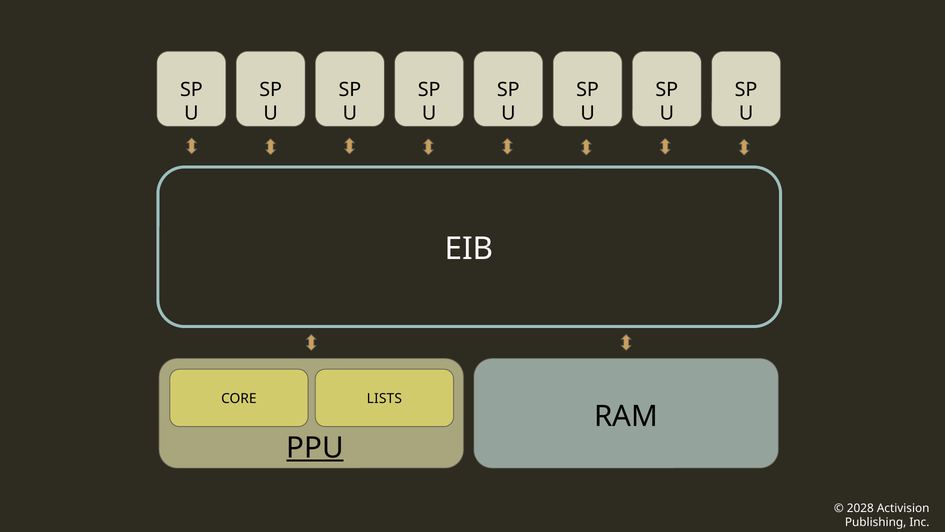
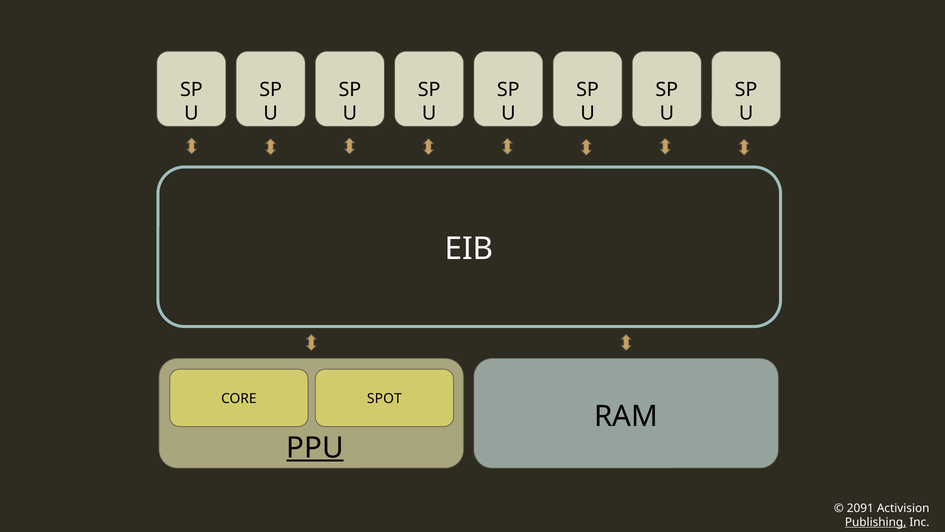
LISTS: LISTS -> SPOT (384, 398)
2028: 2028 -> 2091 (860, 508)
Publishing underline: none -> present (876, 522)
